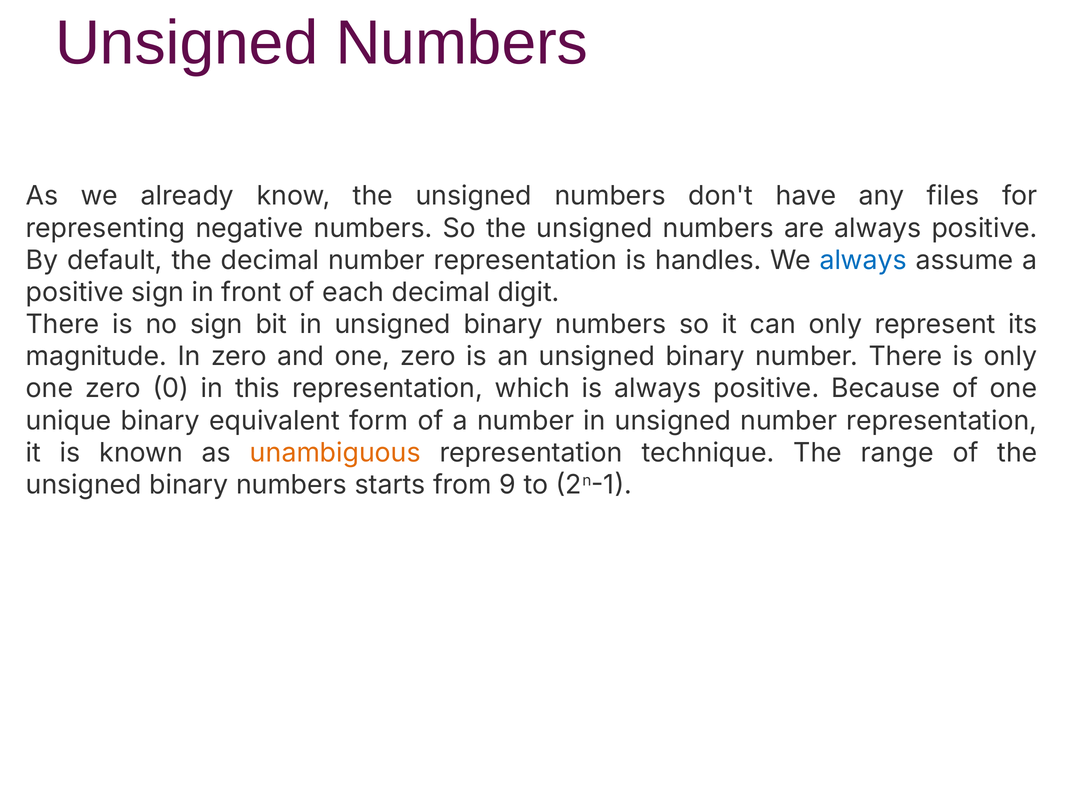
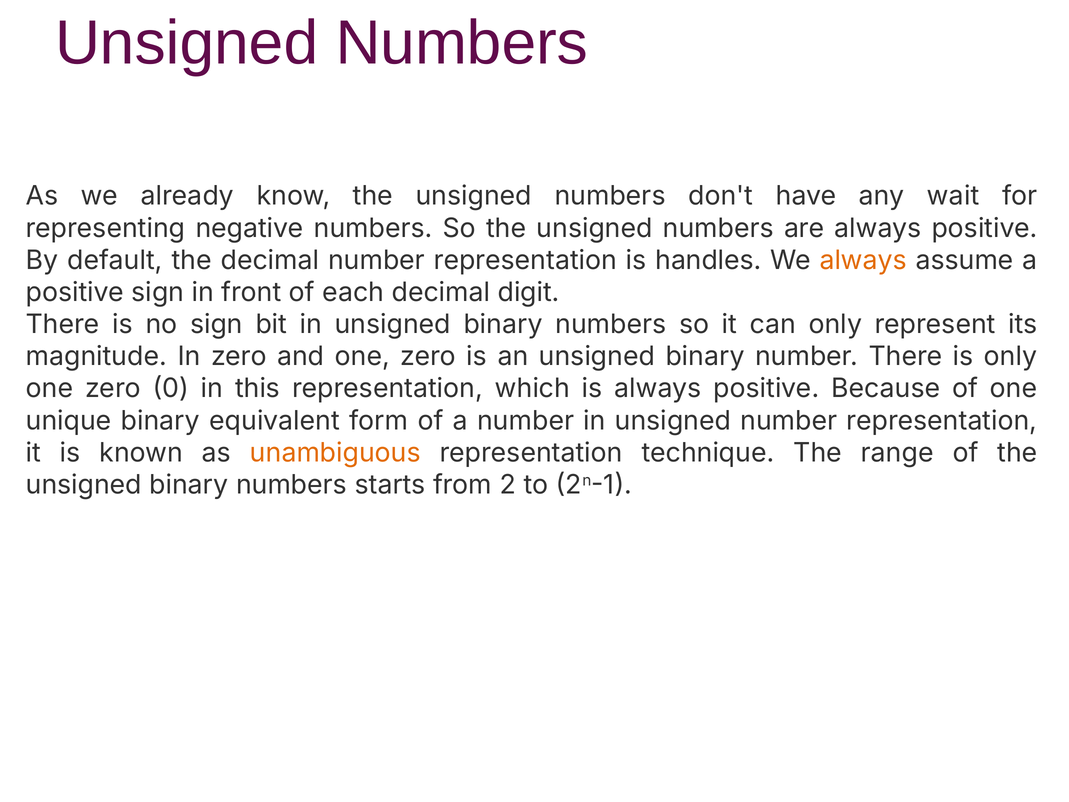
files: files -> wait (953, 196)
always colour: blue -> orange (863, 260)
9: 9 -> 2 (508, 485)
